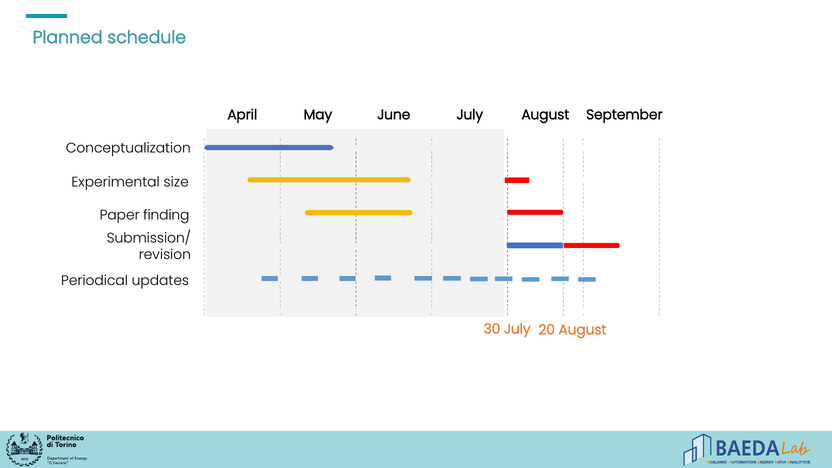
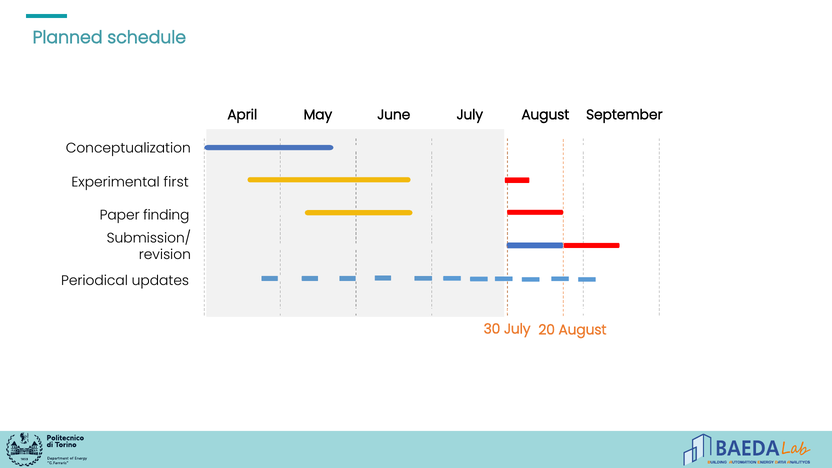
size: size -> first (176, 182)
